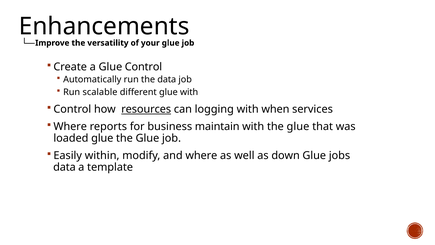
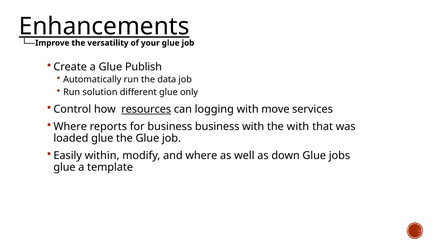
Enhancements underline: none -> present (104, 27)
Glue Control: Control -> Publish (143, 67)
scalable: scalable -> solution (100, 92)
glue with: with -> only (189, 92)
when: when -> move (275, 109)
business maintain: maintain -> business (217, 126)
with the glue: glue -> with (298, 126)
data: data -> glue (64, 167)
